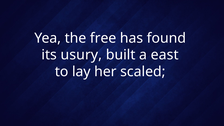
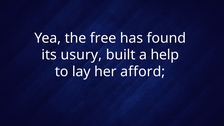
east: east -> help (165, 55)
scaled: scaled -> afford (143, 72)
